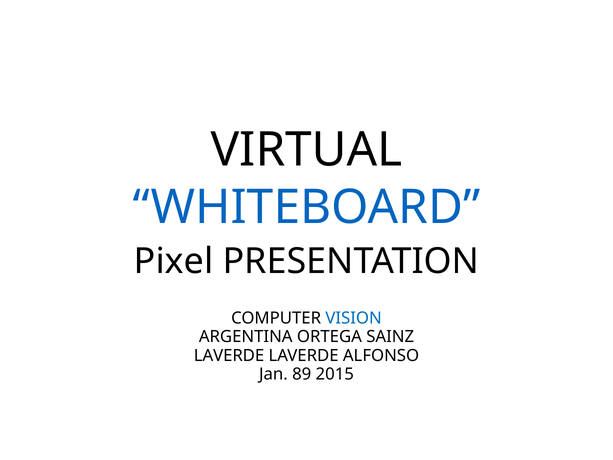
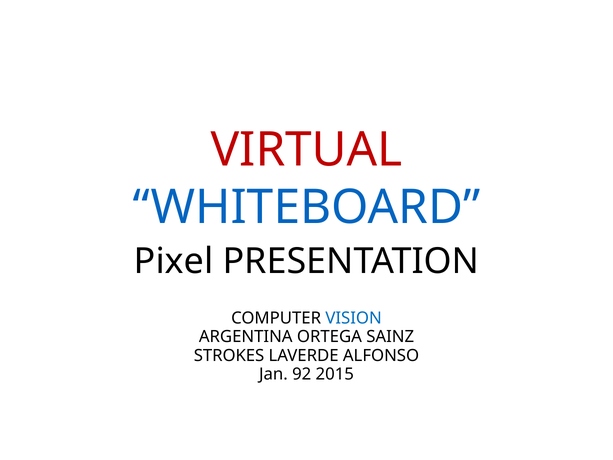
VIRTUAL colour: black -> red (307, 150)
LAVERDE: LAVERDE -> STROKES (229, 355)
89: 89 -> 92 (302, 374)
